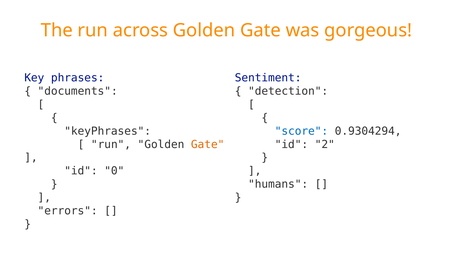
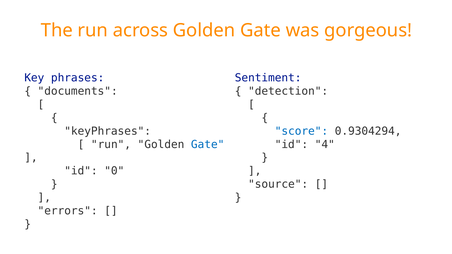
Gate colour: orange -> blue (208, 144)
2: 2 -> 4 (325, 144)
humans: humans -> source (278, 184)
